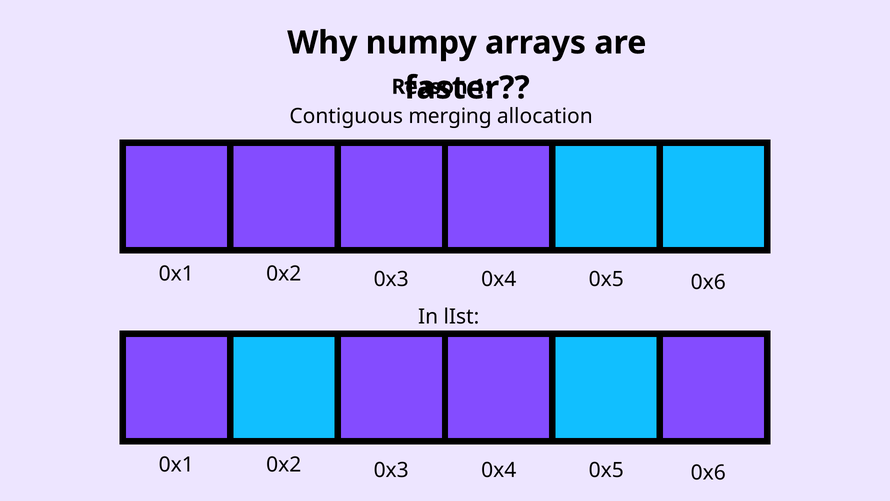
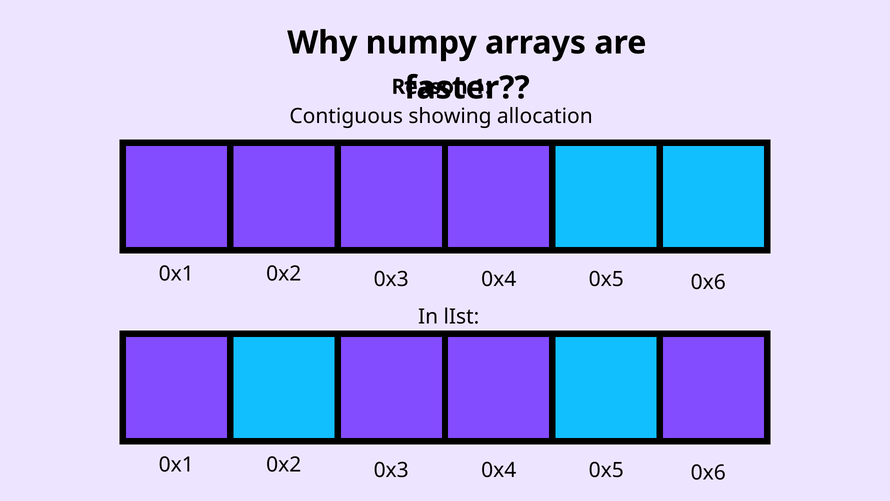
merging: merging -> showing (450, 116)
